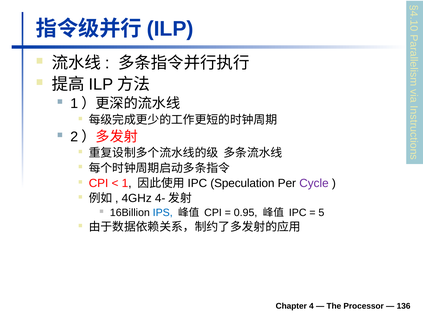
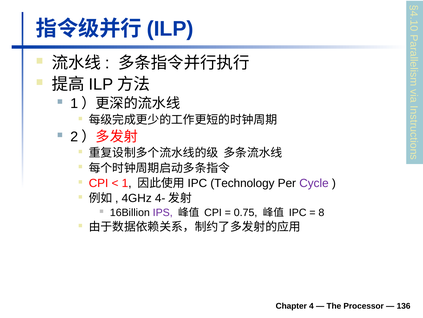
Speculation: Speculation -> Technology (242, 183)
IPS colour: blue -> purple (163, 212)
0.95: 0.95 -> 0.75 (246, 212)
5: 5 -> 8 (321, 212)
